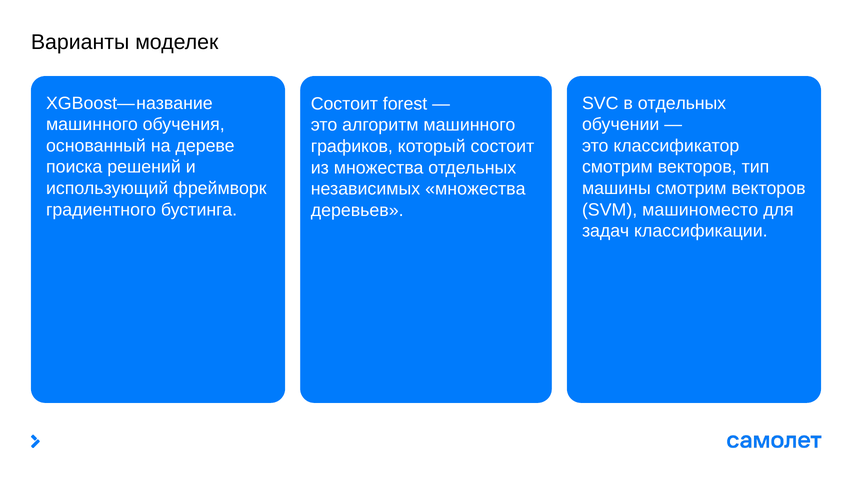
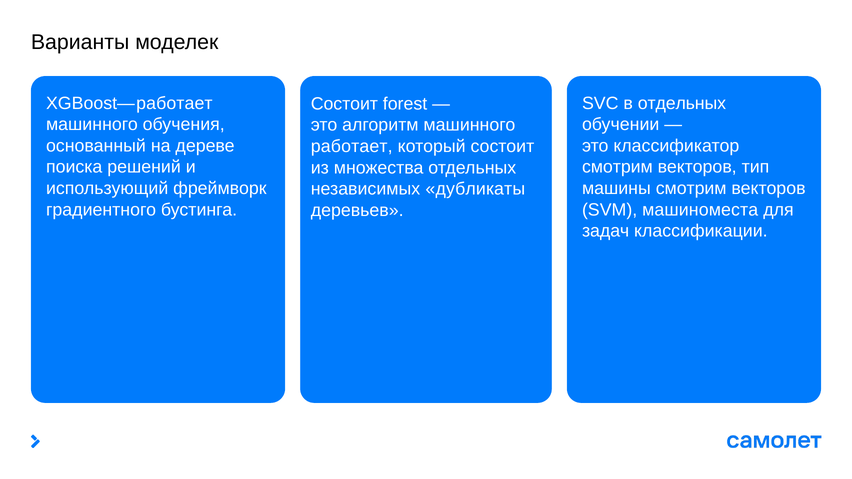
XGBoost— название: название -> работает (174, 103)
графиков: графиков -> работает (352, 146)
независимых множества: множества -> дубликаты (475, 189)
машиноместо: машиноместо -> машиноместа (700, 210)
